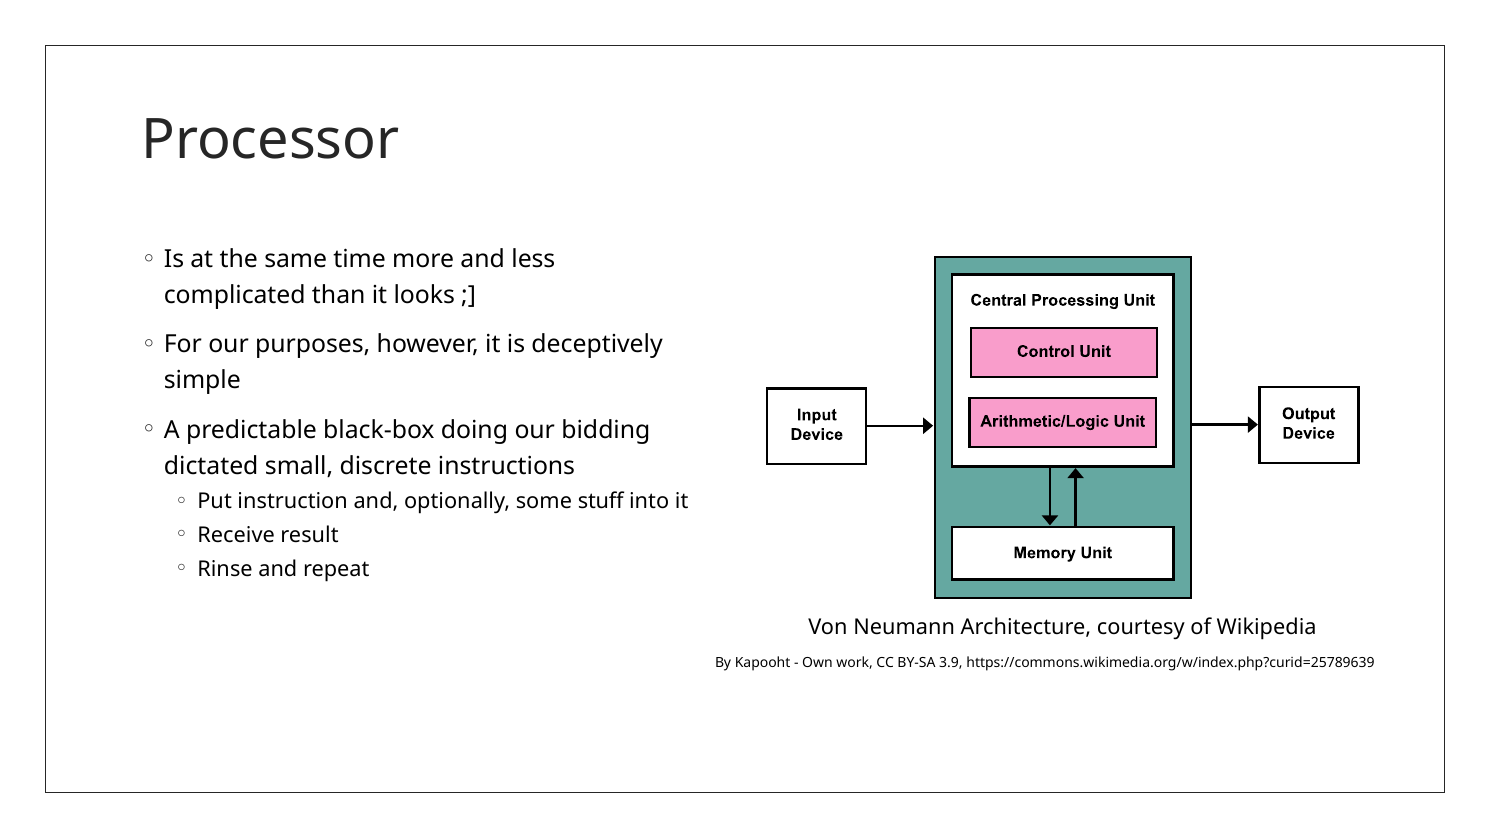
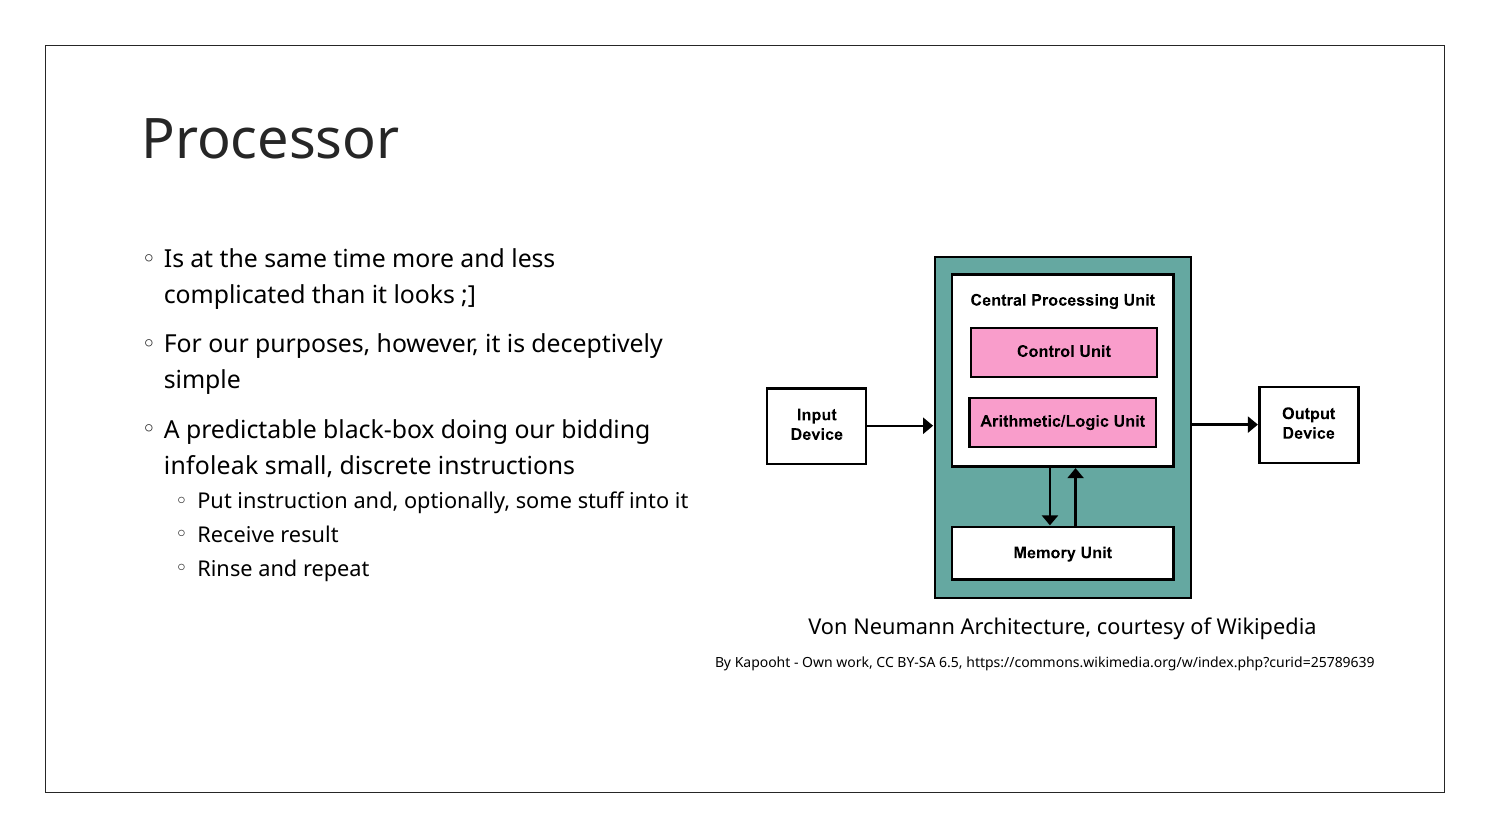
dictated: dictated -> infoleak (211, 466)
3.9: 3.9 -> 6.5 (951, 663)
